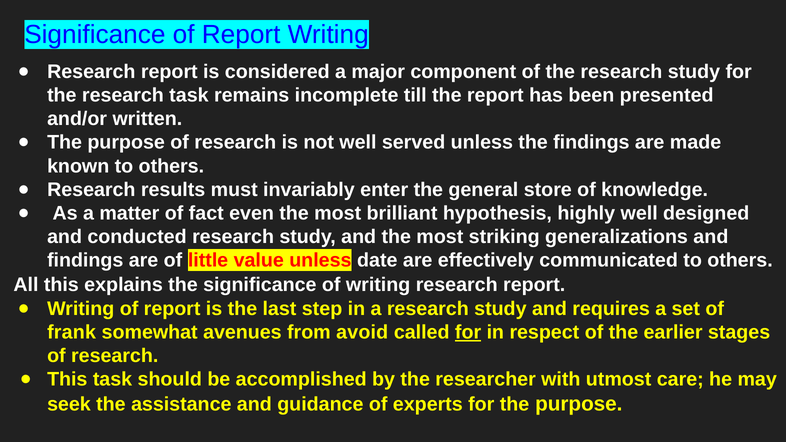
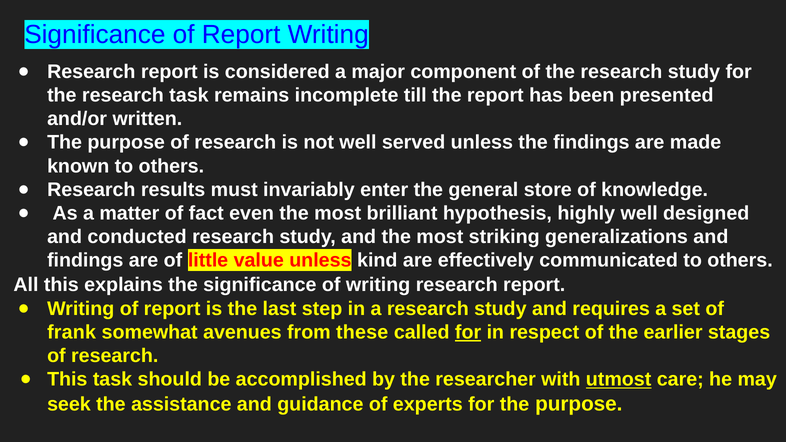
date: date -> kind (377, 260)
avoid: avoid -> these (362, 332)
utmost underline: none -> present (619, 380)
